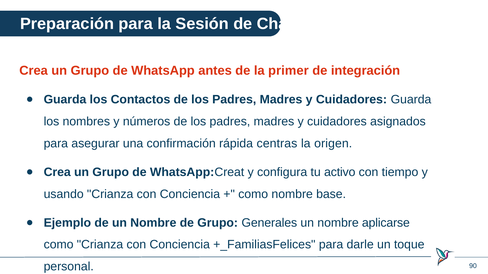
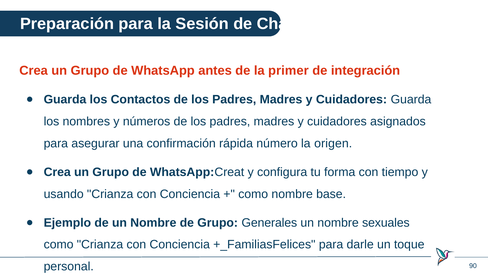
centras: centras -> número (277, 144)
activo: activo -> forma (340, 172)
aplicarse: aplicarse -> sexuales (386, 223)
